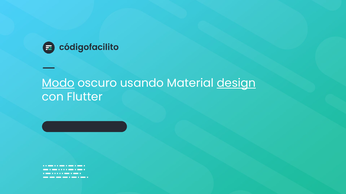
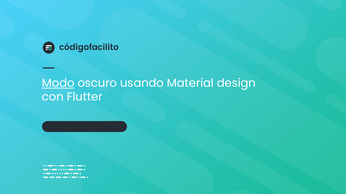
design underline: present -> none (236, 83)
